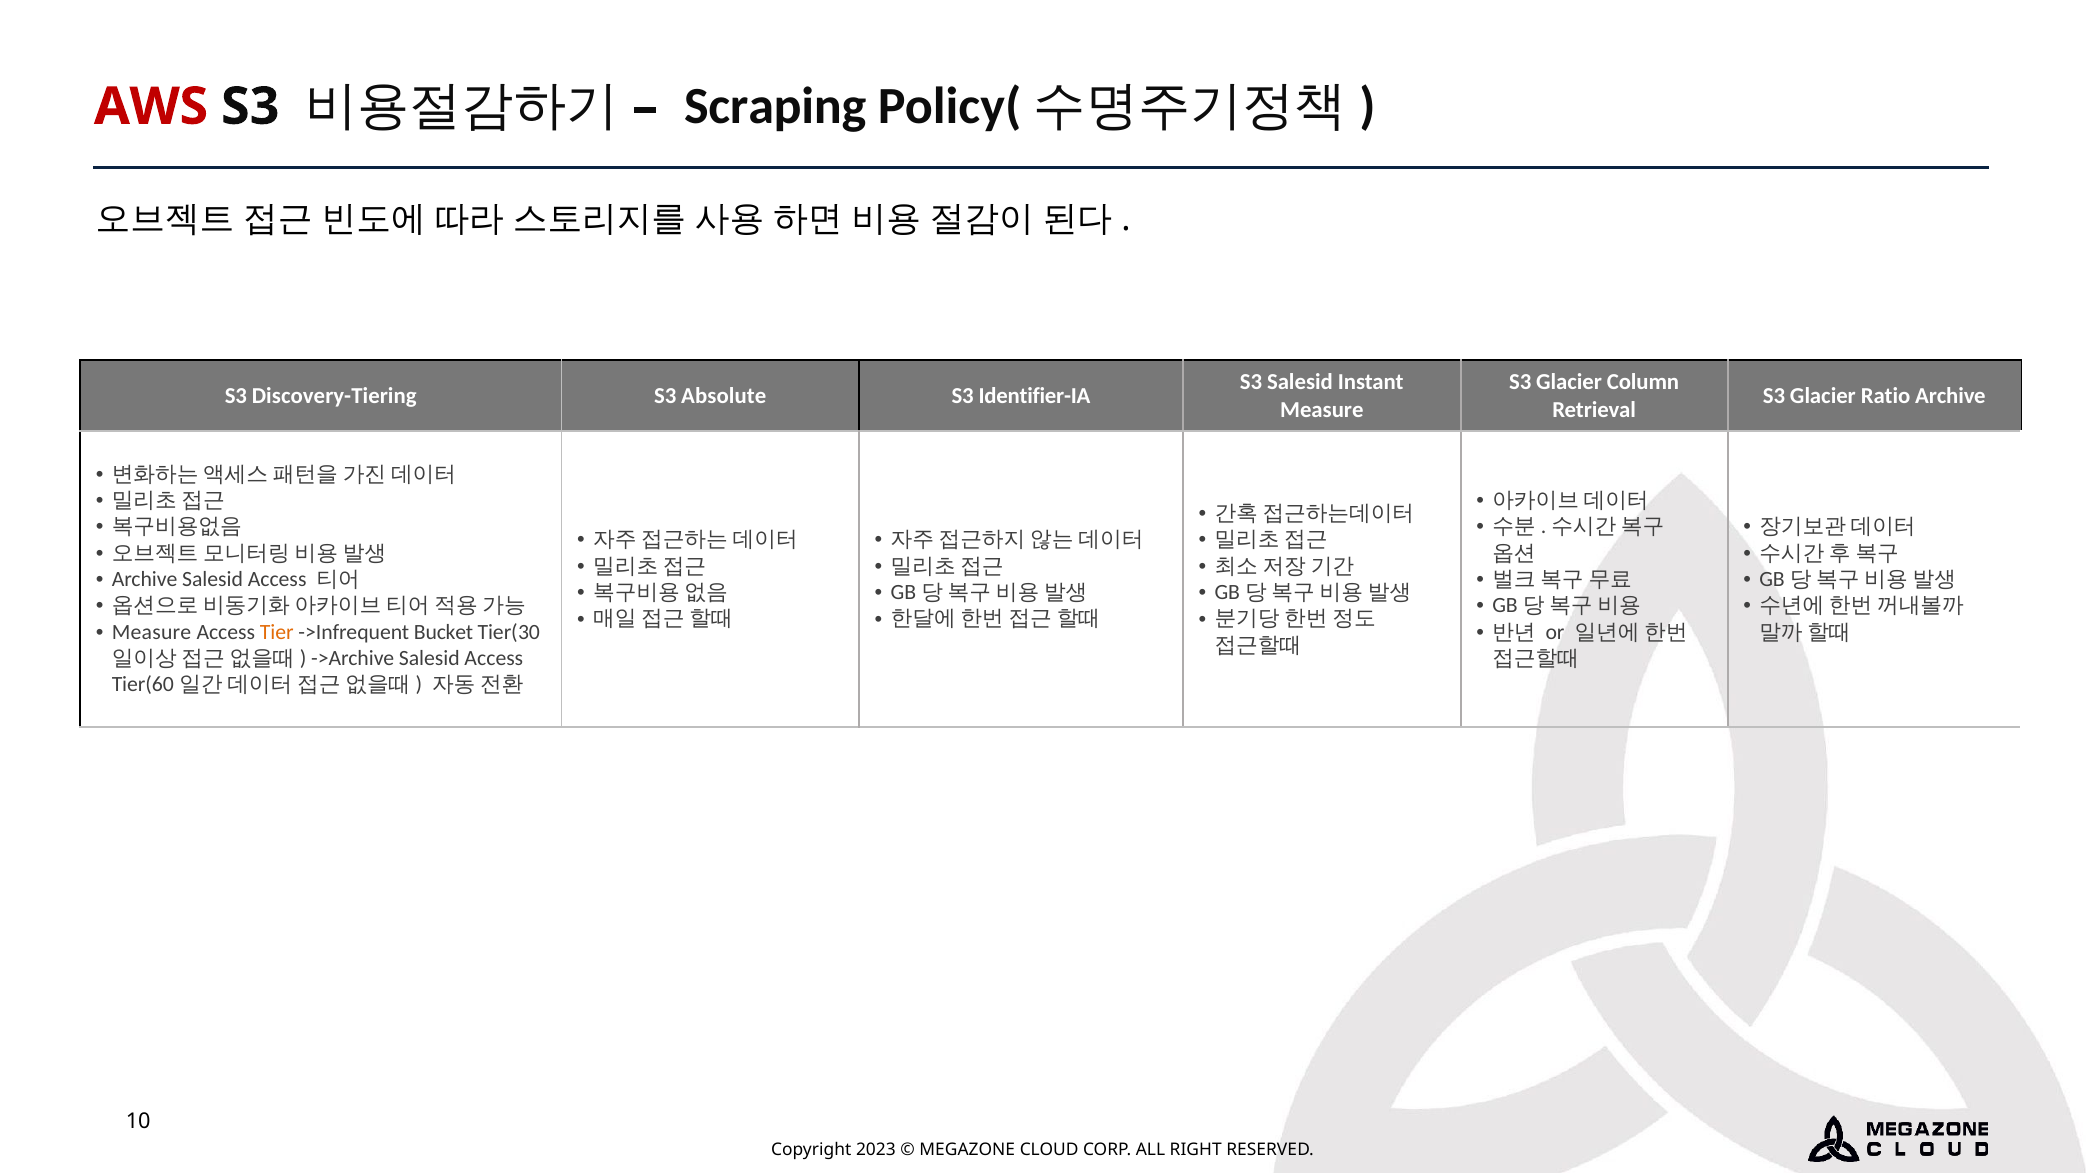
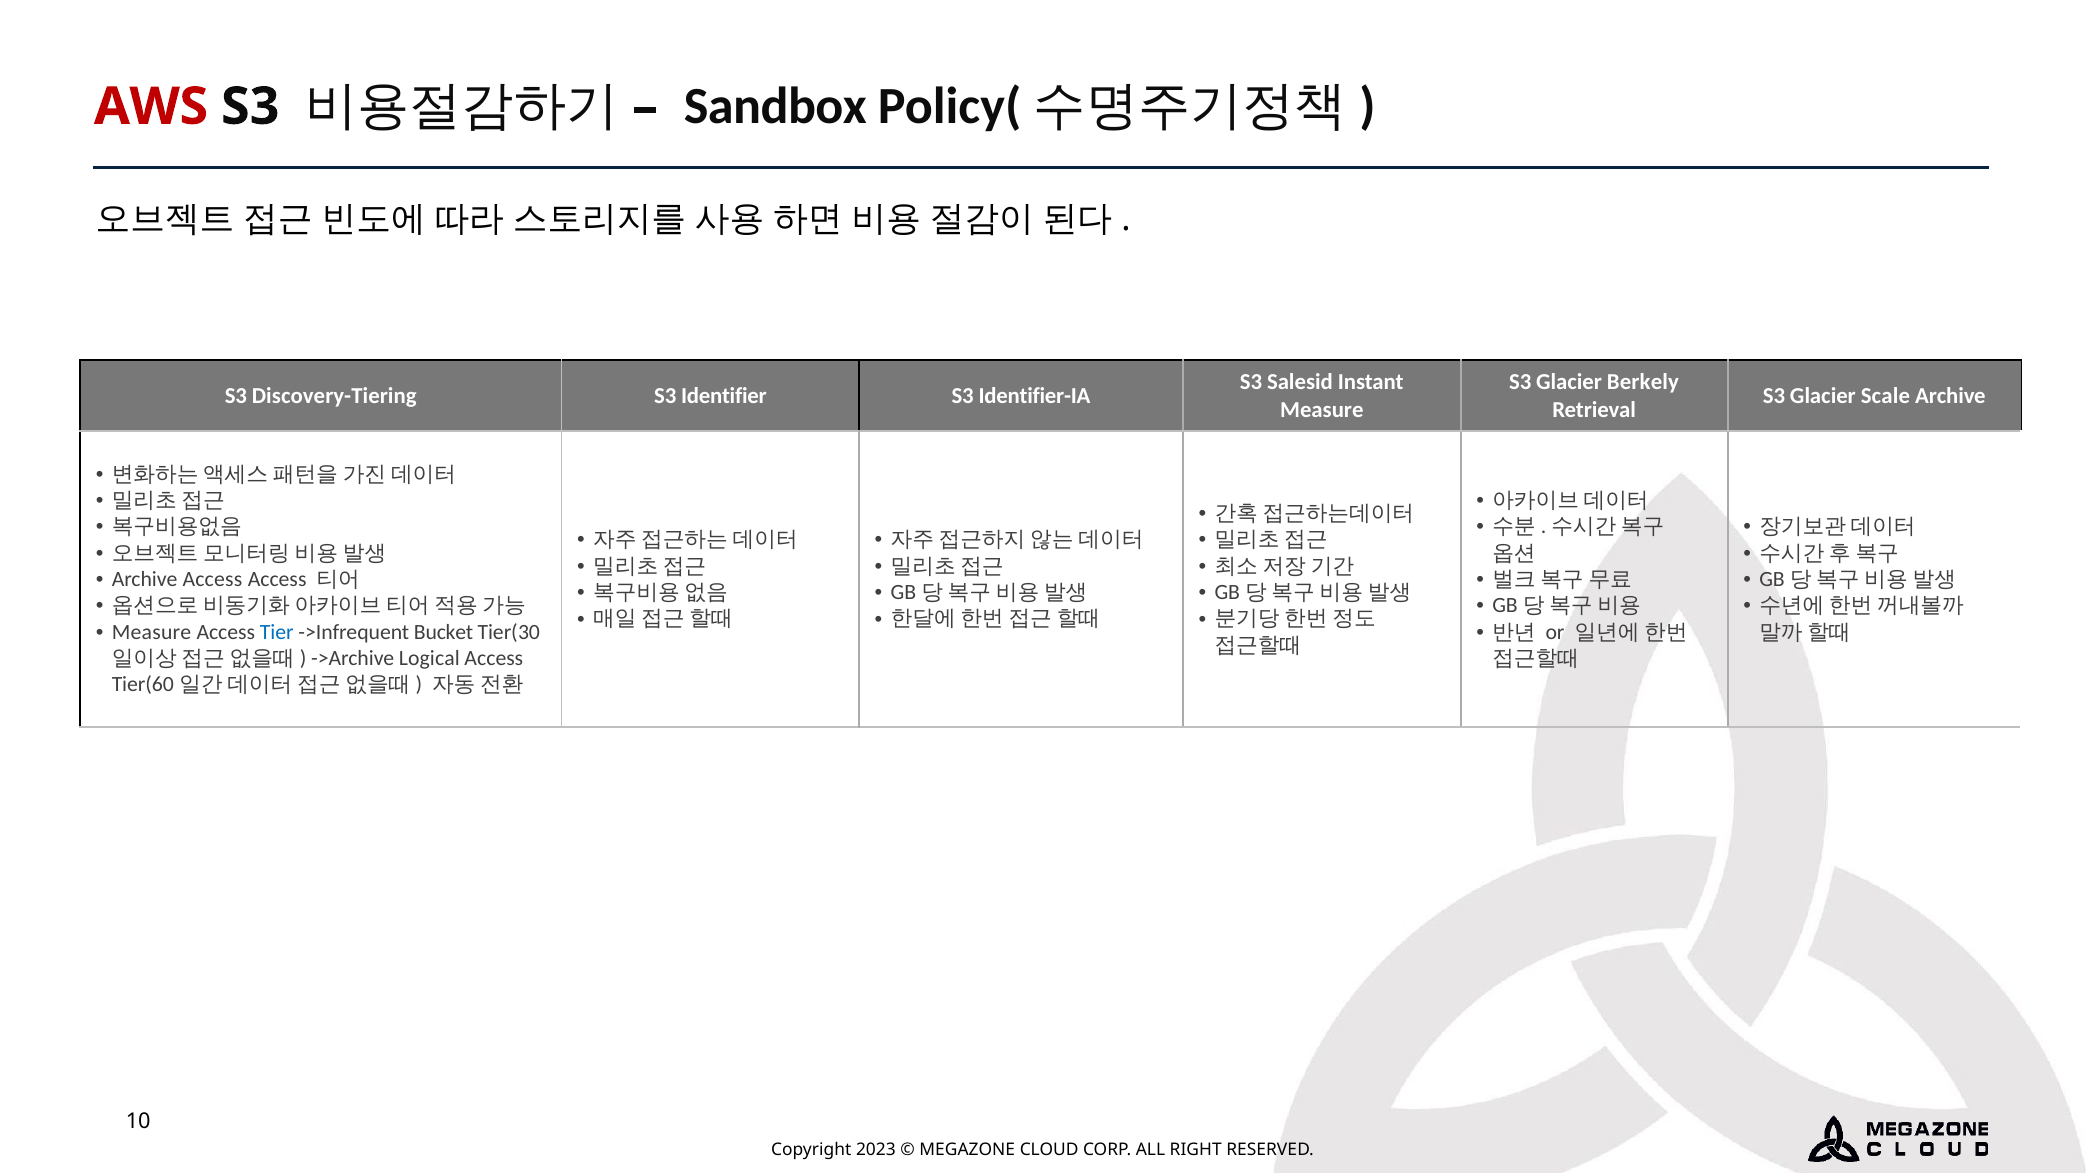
Scraping: Scraping -> Sandbox (775, 107)
Column: Column -> Berkely (1643, 382)
Absolute: Absolute -> Identifier (724, 396)
Ratio: Ratio -> Scale (1885, 396)
Archive Salesid: Salesid -> Access (212, 579)
Tier colour: orange -> blue (277, 632)
->Archive Salesid: Salesid -> Logical (429, 659)
